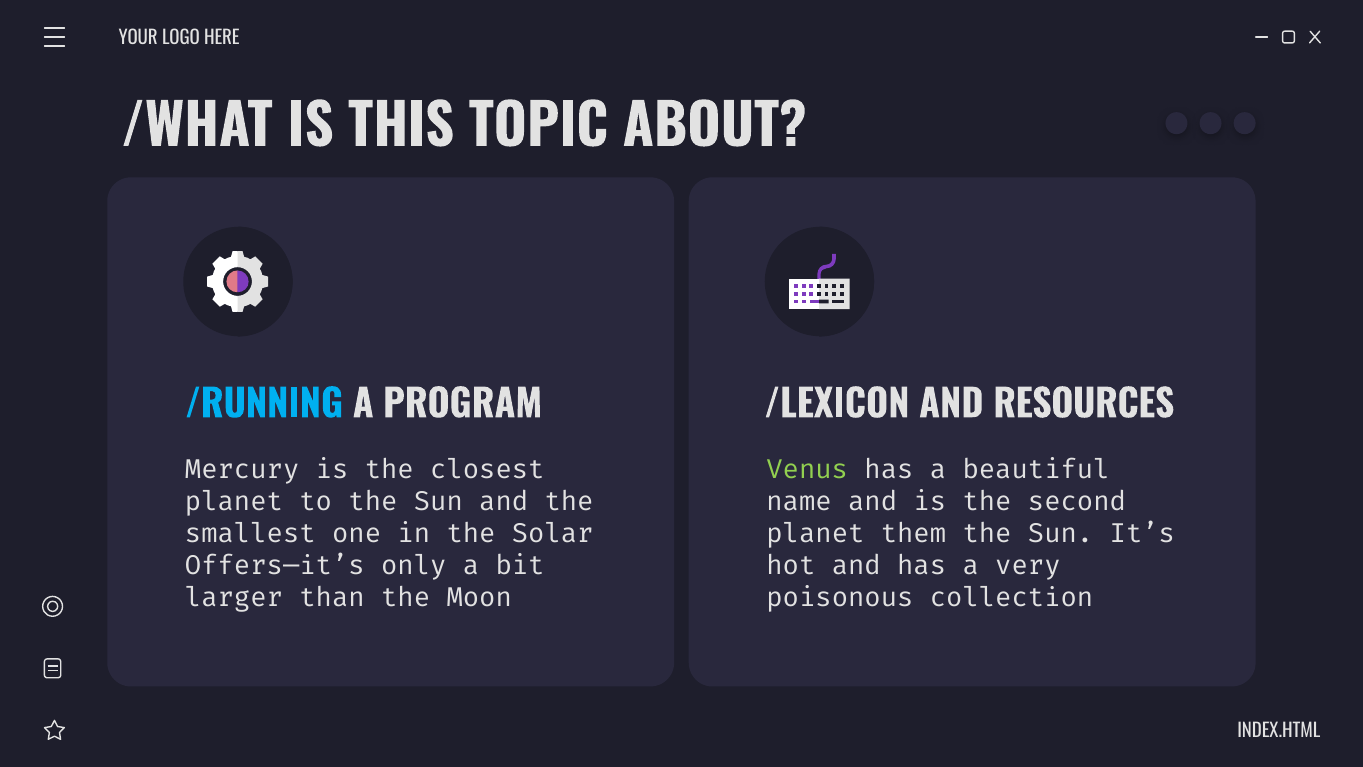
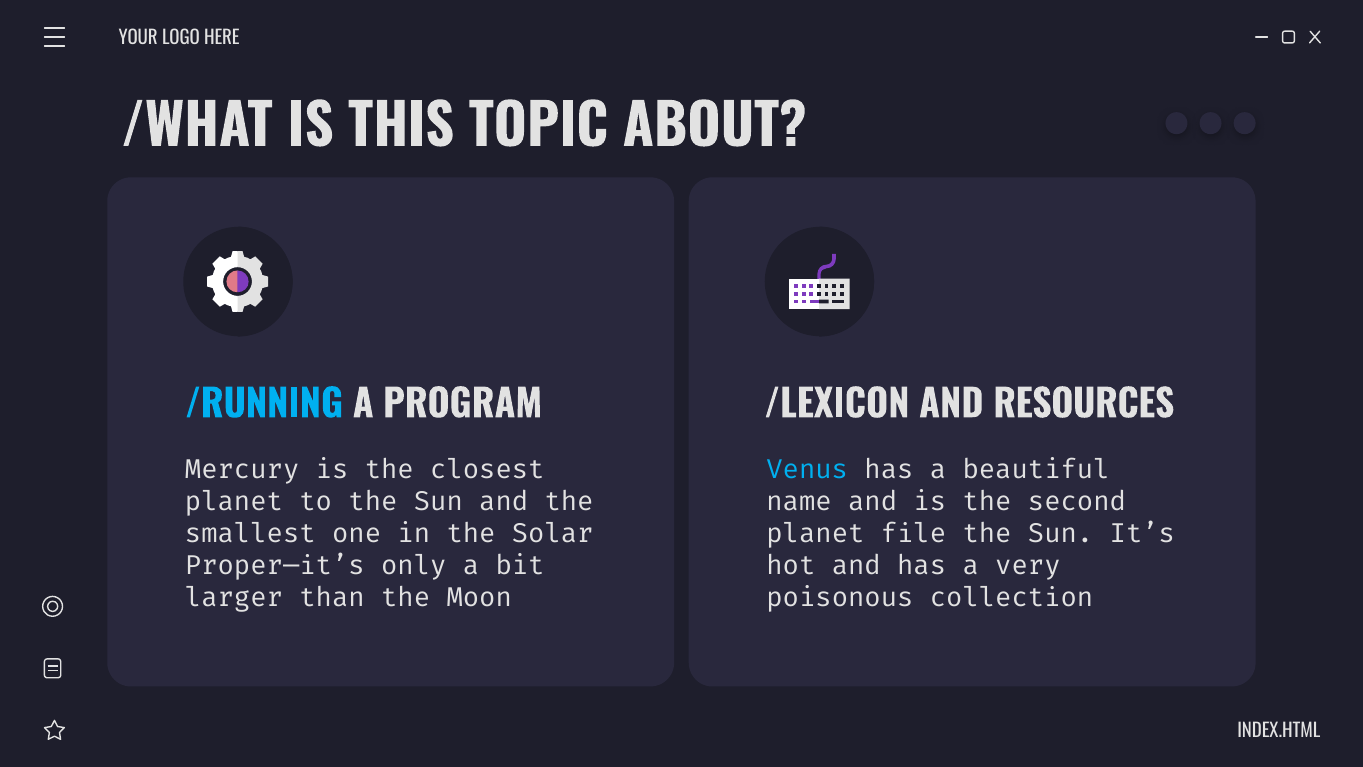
Venus colour: light green -> light blue (807, 470)
them: them -> file (913, 534)
Offers—it’s: Offers—it’s -> Proper—it’s (275, 565)
